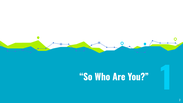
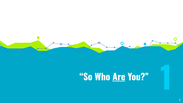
Are underline: none -> present (119, 77)
